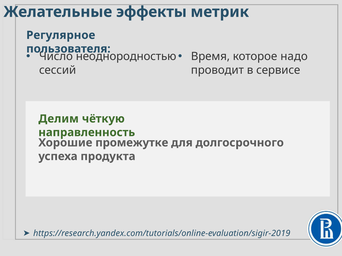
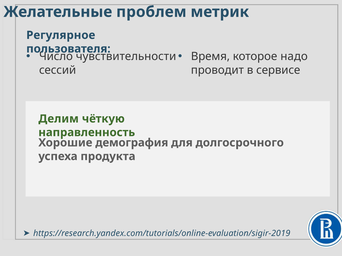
эффекты: эффекты -> проблем (151, 12)
неоднородностью: неоднородностью -> чувствительности (126, 57)
промежутке: промежутке -> демография (132, 143)
